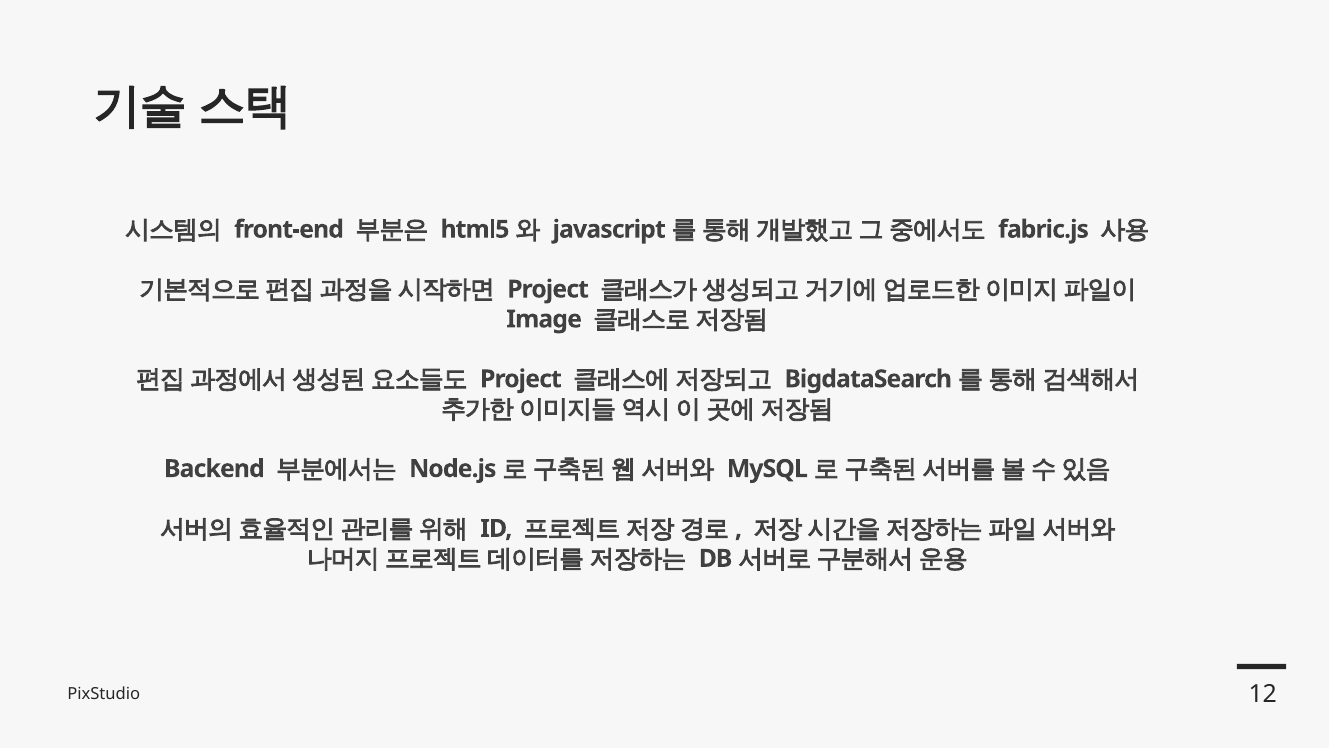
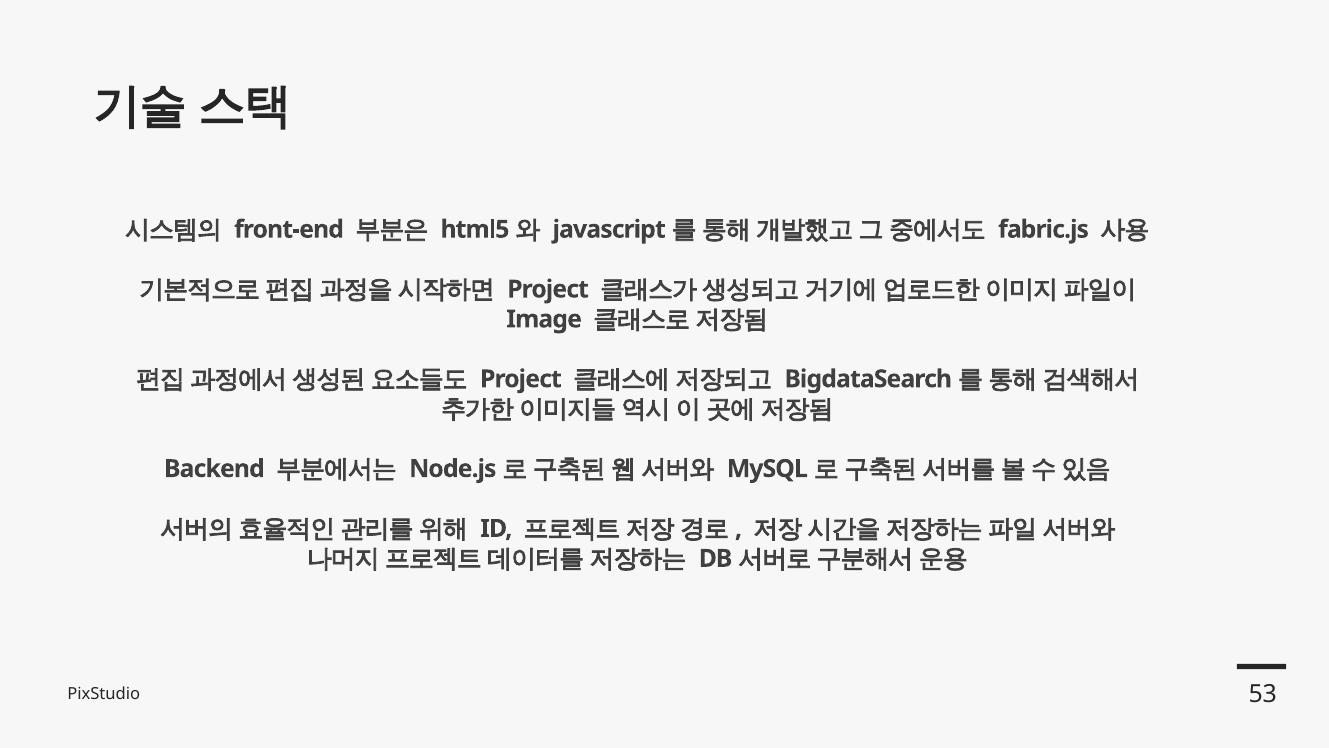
12: 12 -> 53 (1263, 694)
